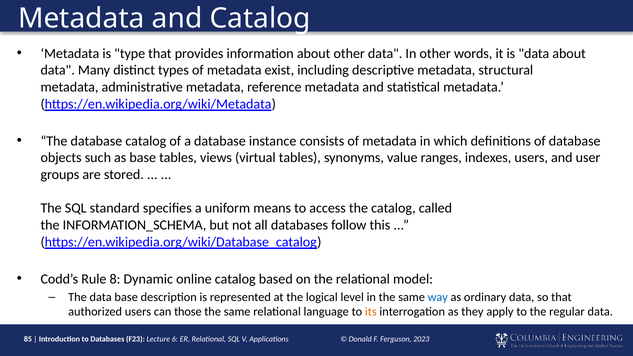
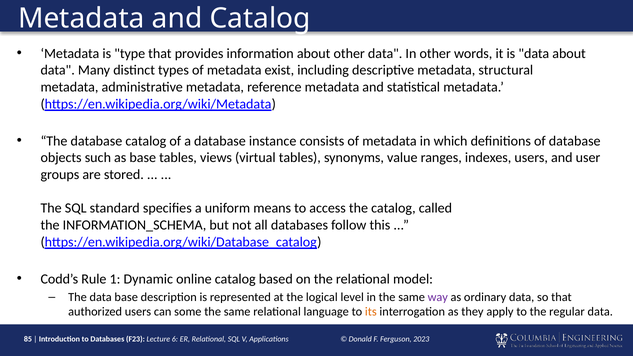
8: 8 -> 1 (115, 279)
way colour: blue -> purple (438, 297)
those: those -> some (188, 312)
